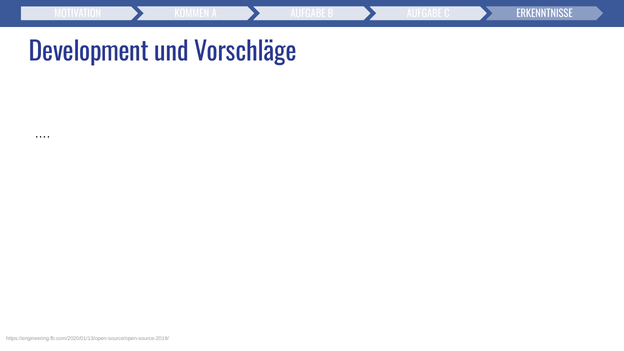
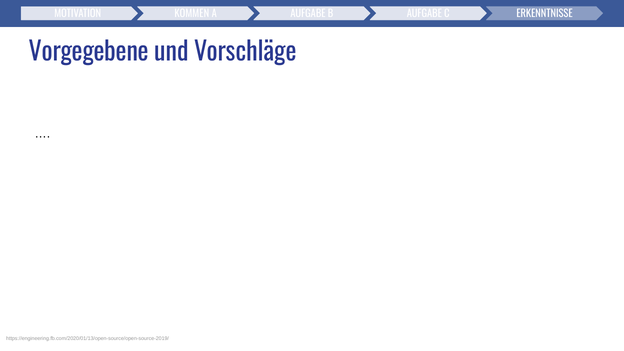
Development: Development -> Vorgegebene (89, 52)
